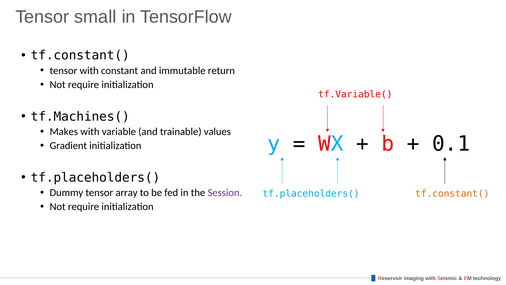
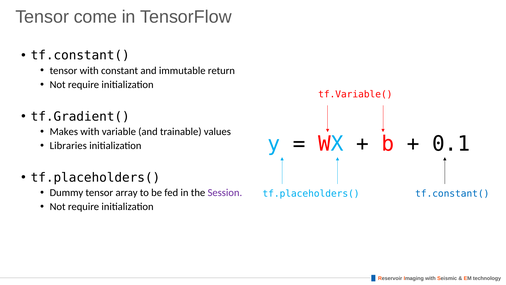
small: small -> come (95, 17)
tf.Machines(: tf.Machines( -> tf.Gradient( (80, 116)
Gradient: Gradient -> Libraries (68, 146)
tf.constant( colour: orange -> blue (452, 194)
